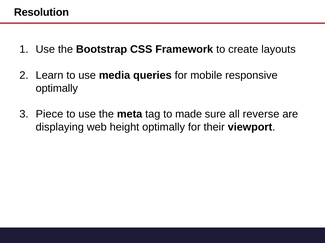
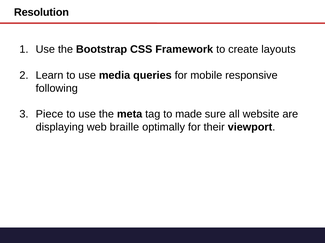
optimally: optimally -> following (57, 88)
reverse: reverse -> website (261, 114)
height: height -> braille (124, 127)
